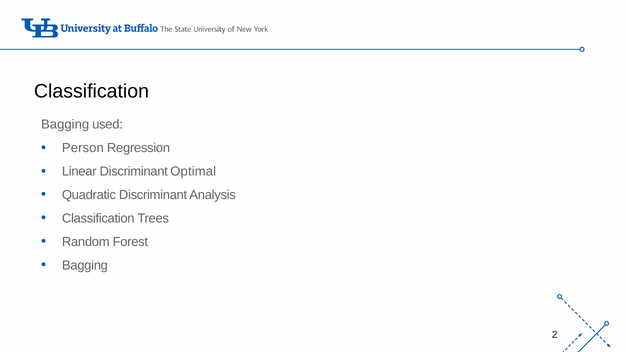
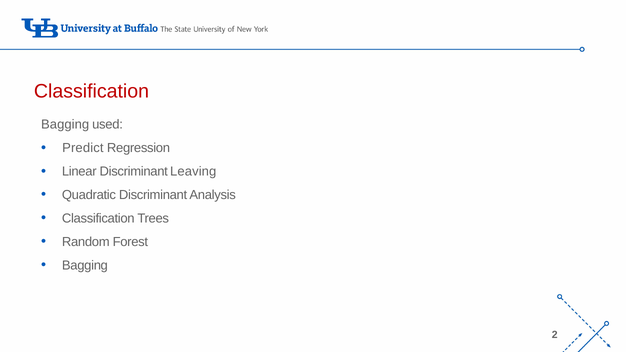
Classification colour: black -> red (91, 92)
Person: Person -> Predict (83, 148)
Optimal: Optimal -> Leaving (193, 172)
